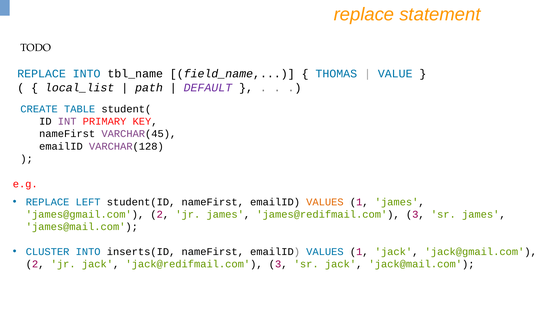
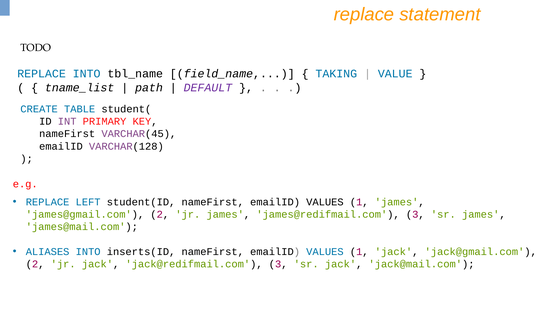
THOMAS: THOMAS -> TAKING (336, 74)
local_list: local_list -> tname_list (80, 88)
VALUES colour: orange -> black (325, 202)
CLUSTER: CLUSTER -> ALIASES (48, 252)
